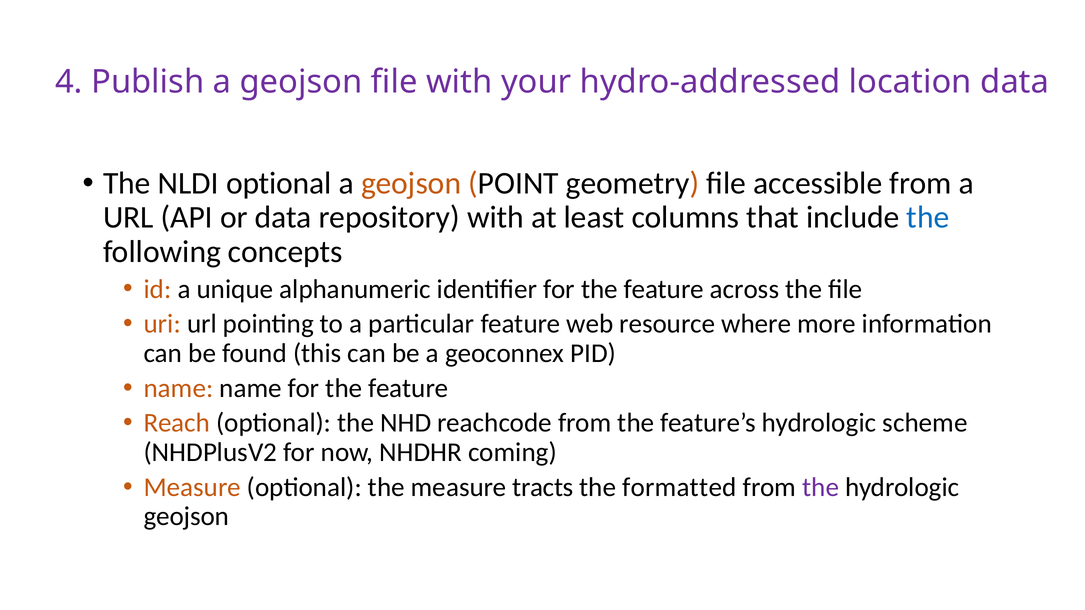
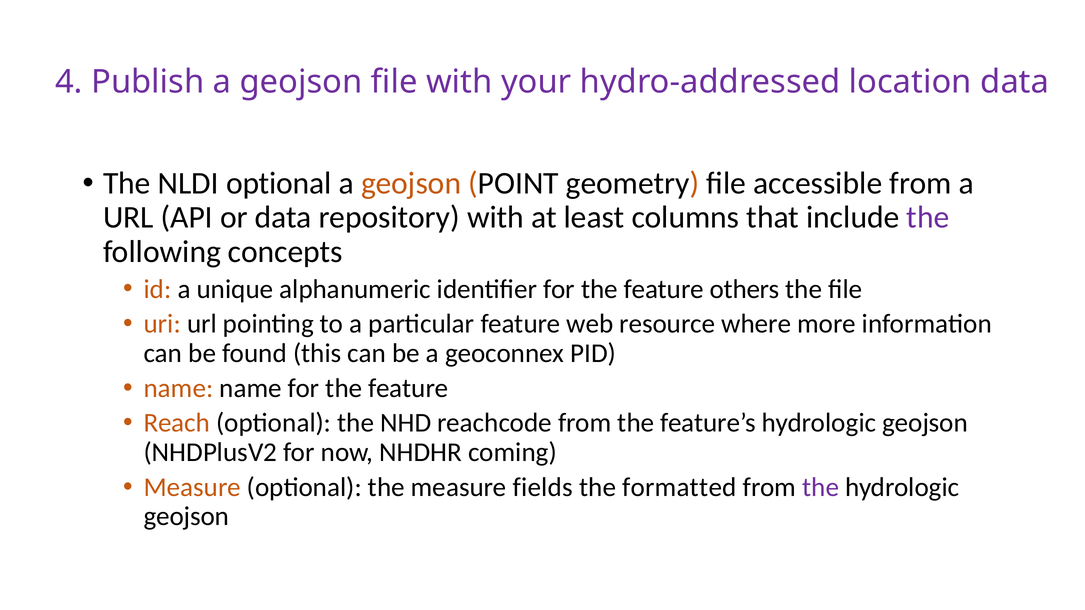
the colour: blue -> purple (928, 218)
across: across -> others (745, 289)
feature’s hydrologic scheme: scheme -> geojson (925, 423)
tracts: tracts -> fields (543, 487)
